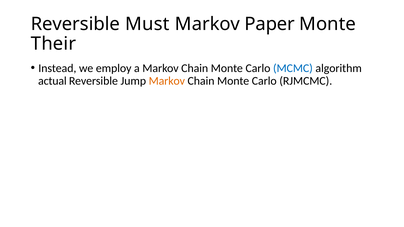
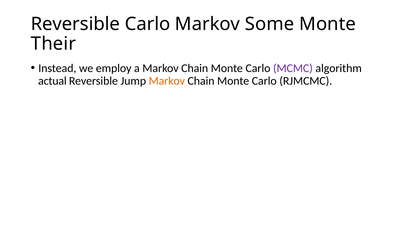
Reversible Must: Must -> Carlo (148, 24)
Paper: Paper -> Some (269, 24)
MCMC colour: blue -> purple (293, 68)
